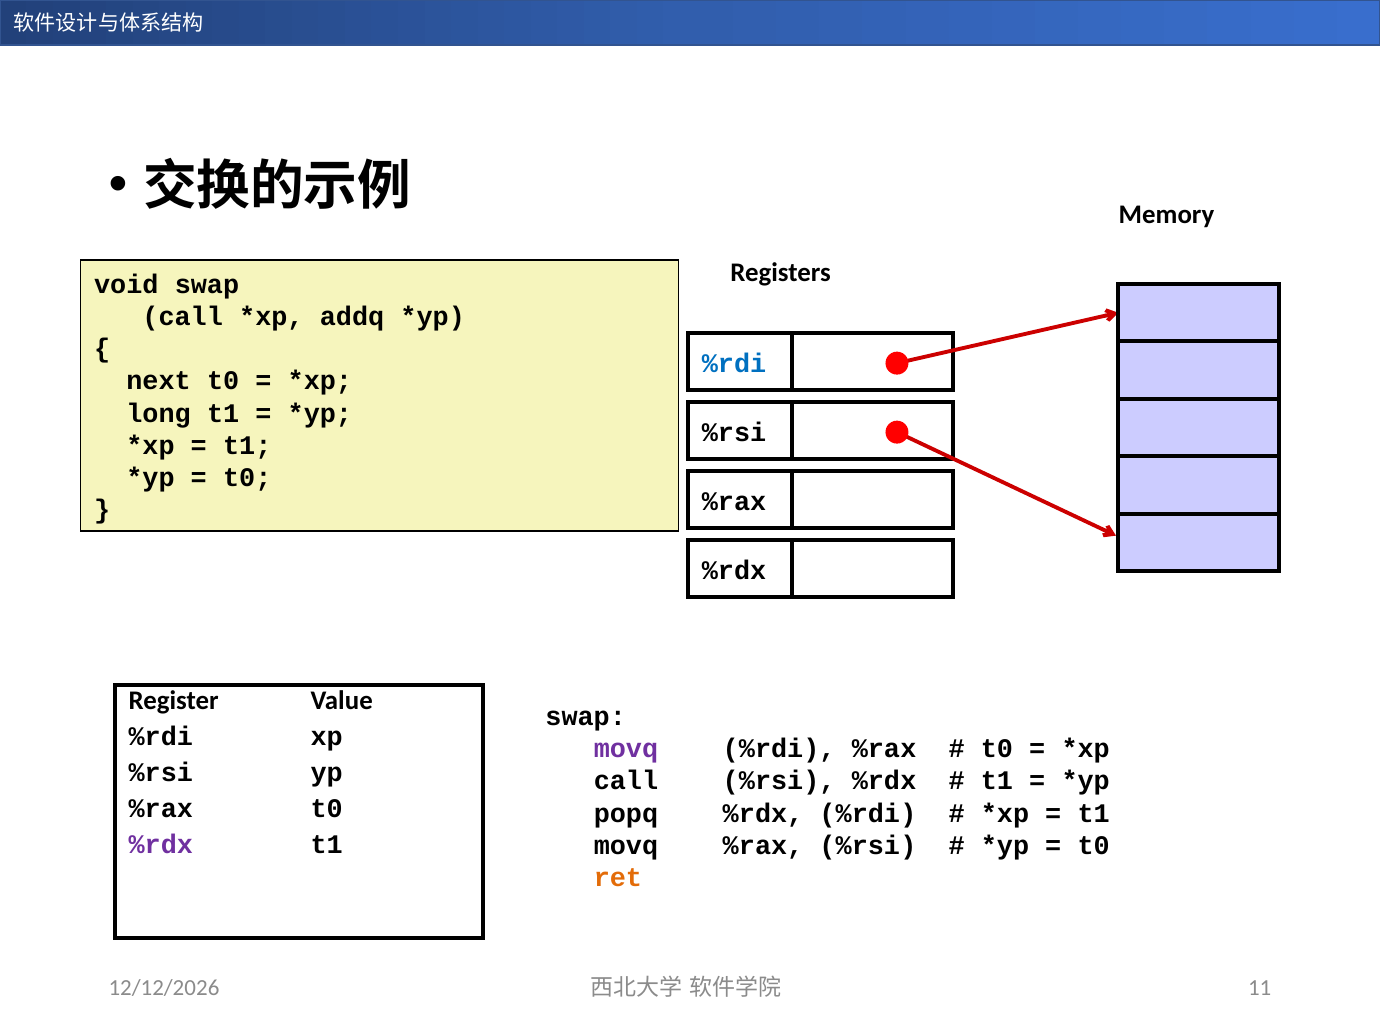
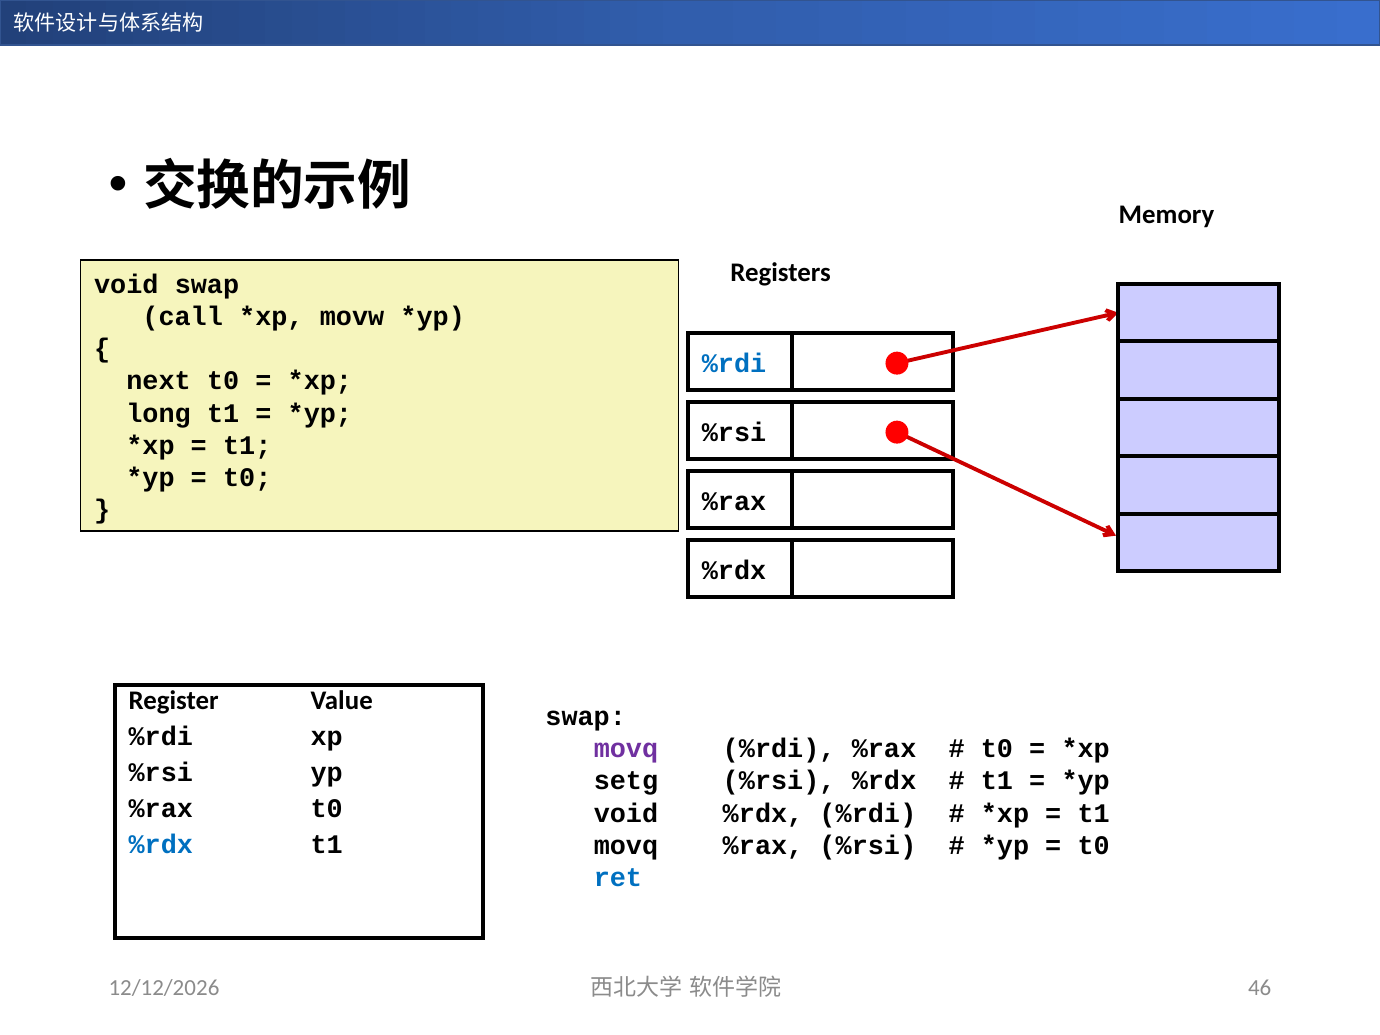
addq: addq -> movw (352, 317)
call: call -> setg (626, 781)
popq: popq -> void (626, 813)
%rdx colour: purple -> blue (161, 845)
ret colour: orange -> blue (618, 878)
11: 11 -> 46 (1260, 988)
